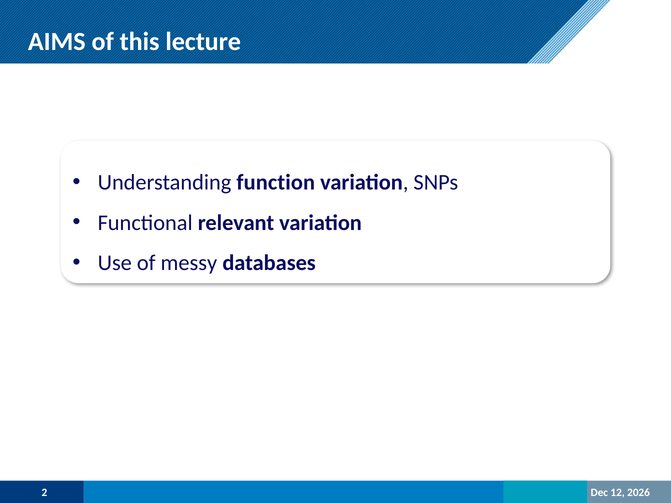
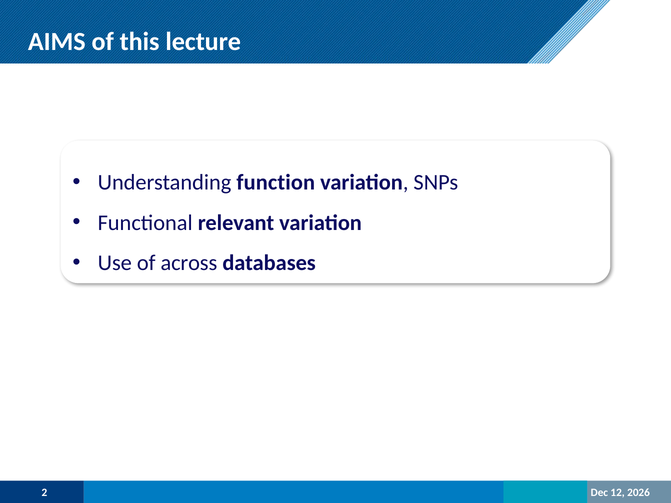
messy: messy -> across (189, 263)
